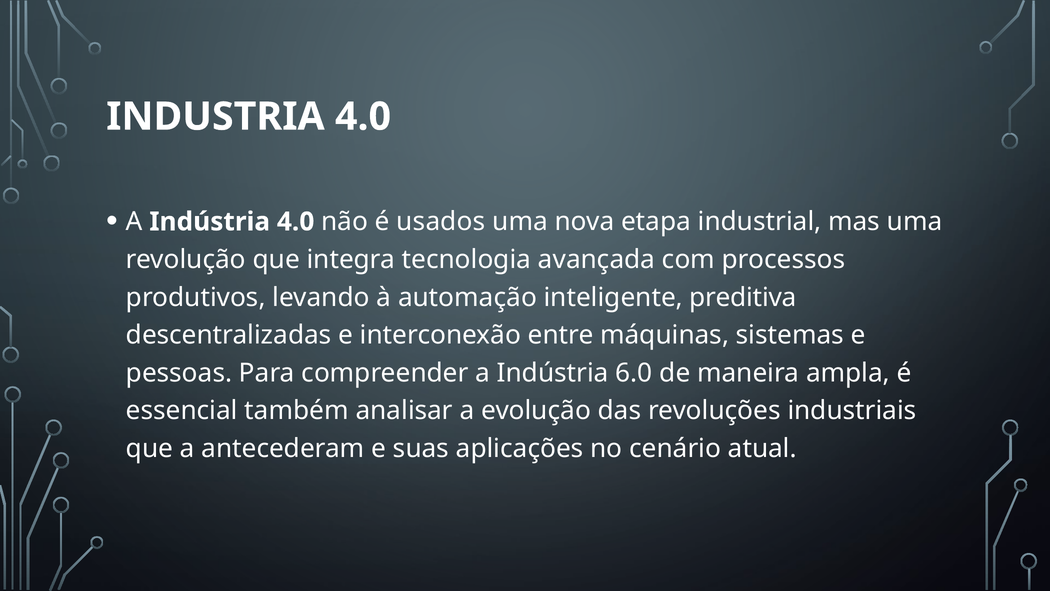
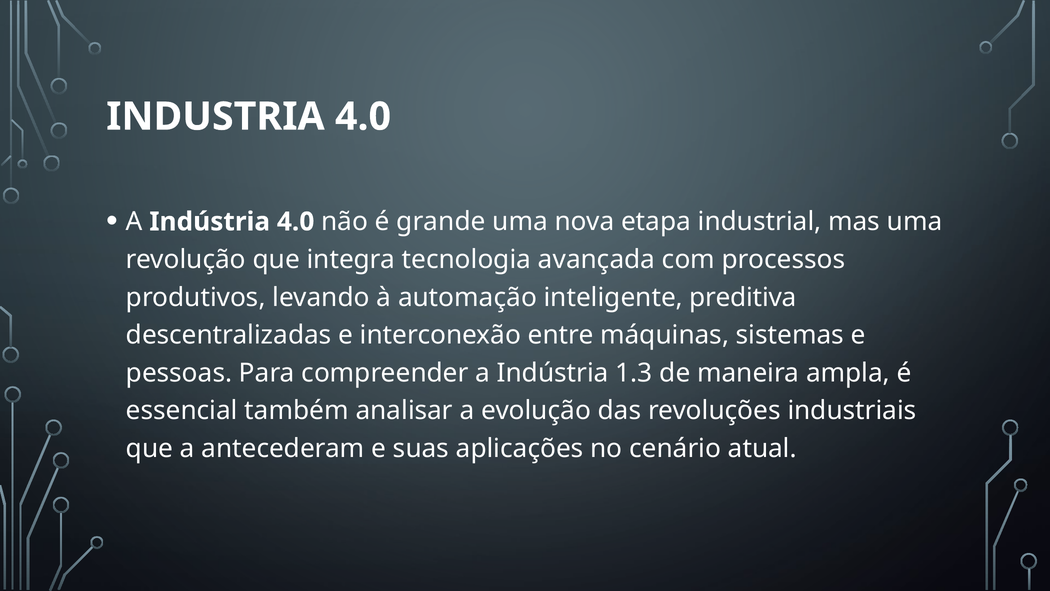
usados: usados -> grande (441, 222)
6.0: 6.0 -> 1.3 (634, 373)
